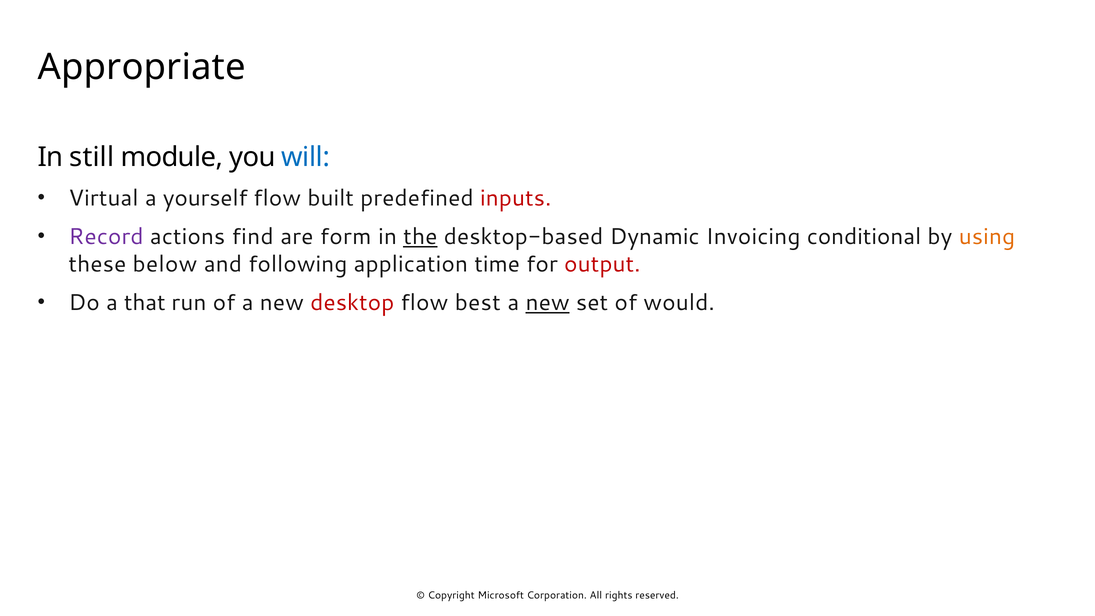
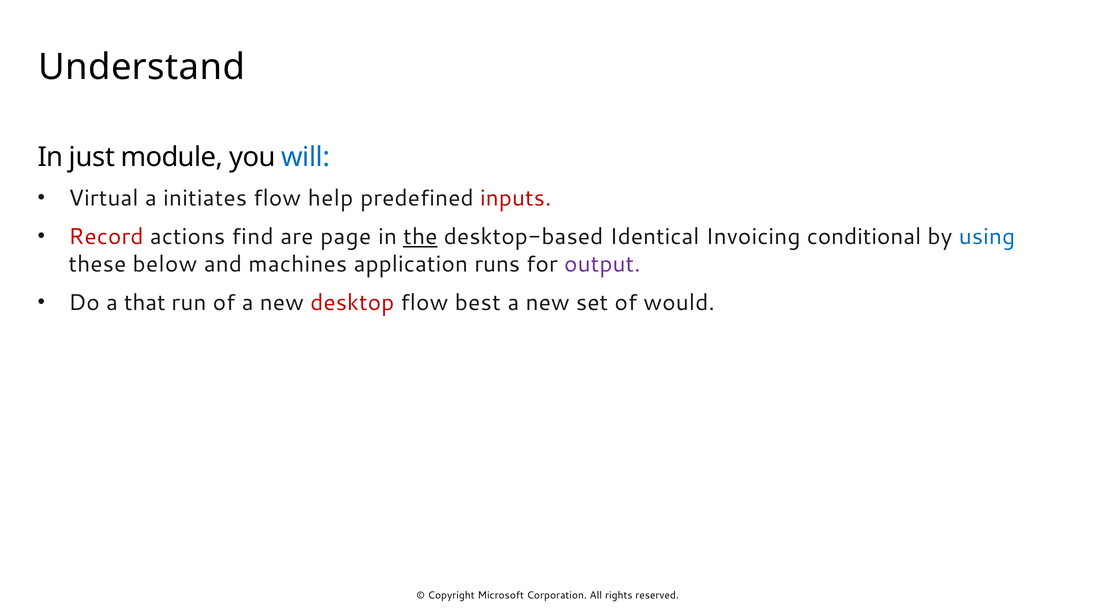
Appropriate: Appropriate -> Understand (142, 67)
still: still -> just (92, 157)
yourself: yourself -> initiates (205, 198)
built: built -> help (330, 198)
Record colour: purple -> red (106, 237)
form: form -> page (346, 237)
Dynamic: Dynamic -> Identical (655, 237)
using colour: orange -> blue (987, 237)
following: following -> machines (298, 264)
time: time -> runs (497, 264)
output colour: red -> purple (602, 264)
new underline: present -> none (548, 303)
